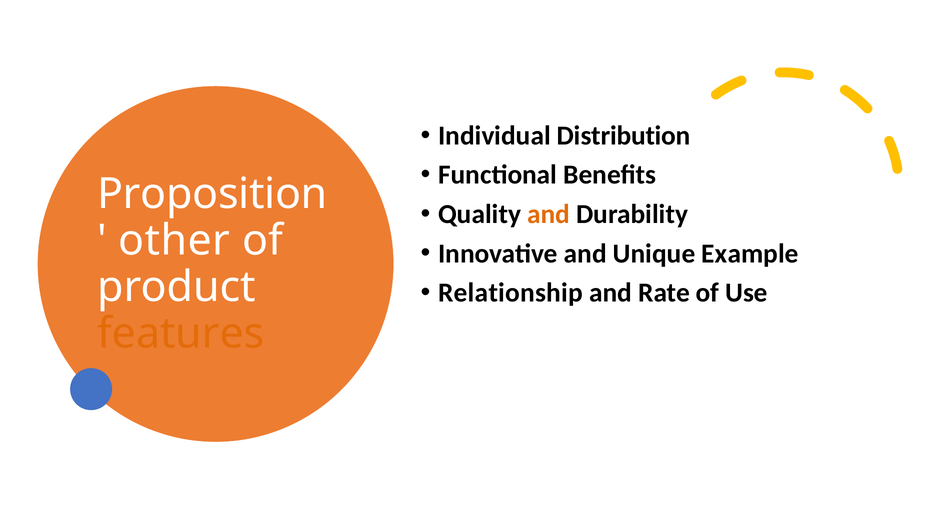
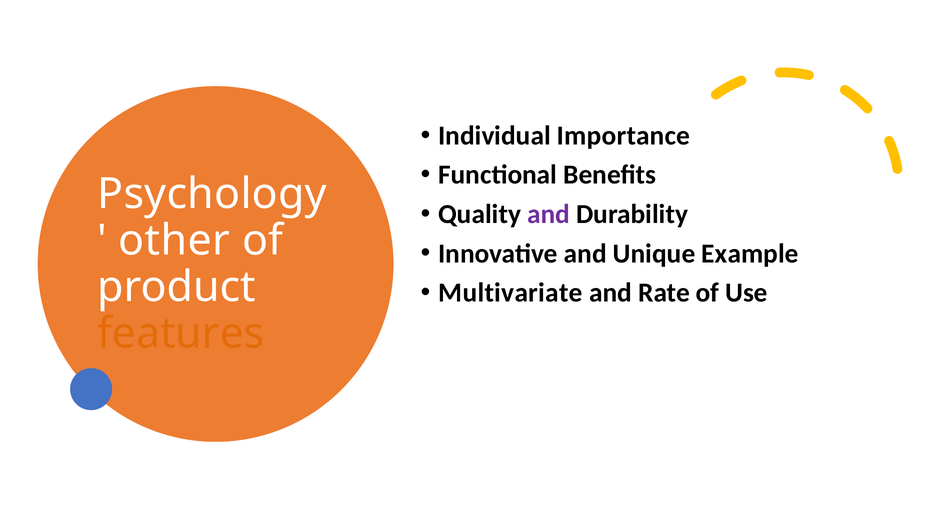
Distribution: Distribution -> Importance (624, 136)
Proposition: Proposition -> Psychology (212, 194)
and colour: orange -> purple (549, 214)
Relationship: Relationship -> Multivariate (511, 293)
